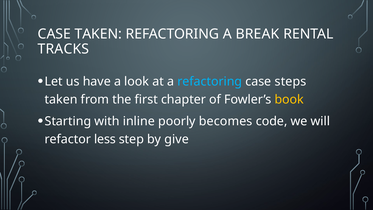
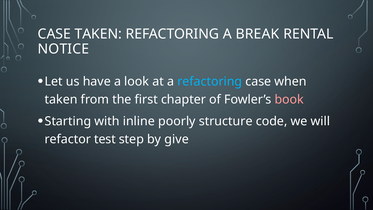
TRACKS: TRACKS -> NOTICE (63, 49)
steps: steps -> when (291, 82)
book colour: yellow -> pink (289, 99)
becomes: becomes -> structure (226, 121)
less: less -> test (105, 139)
